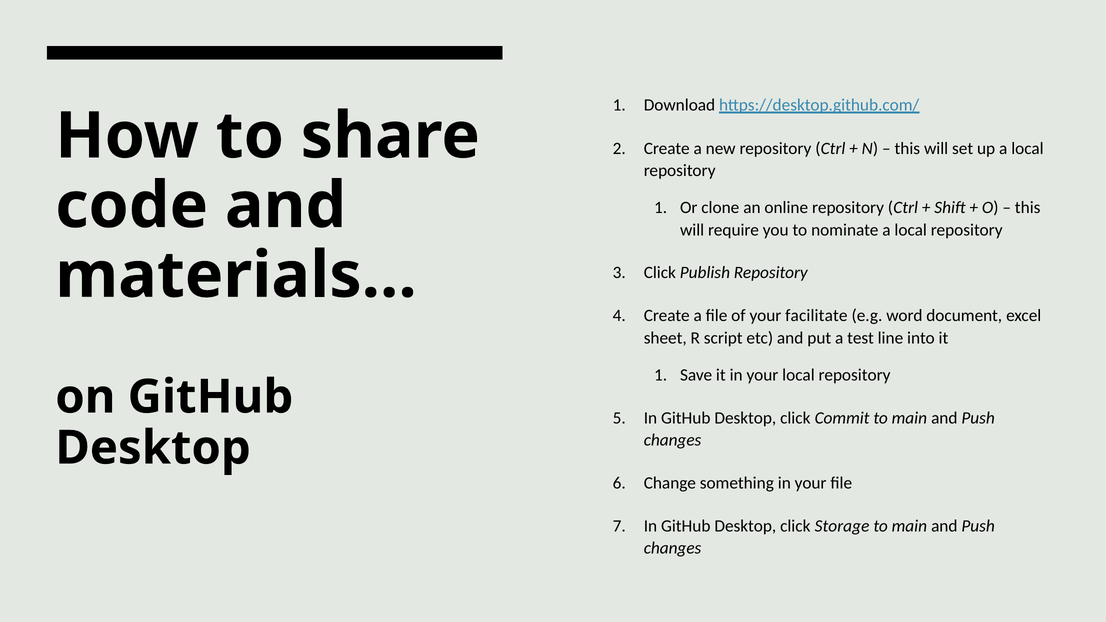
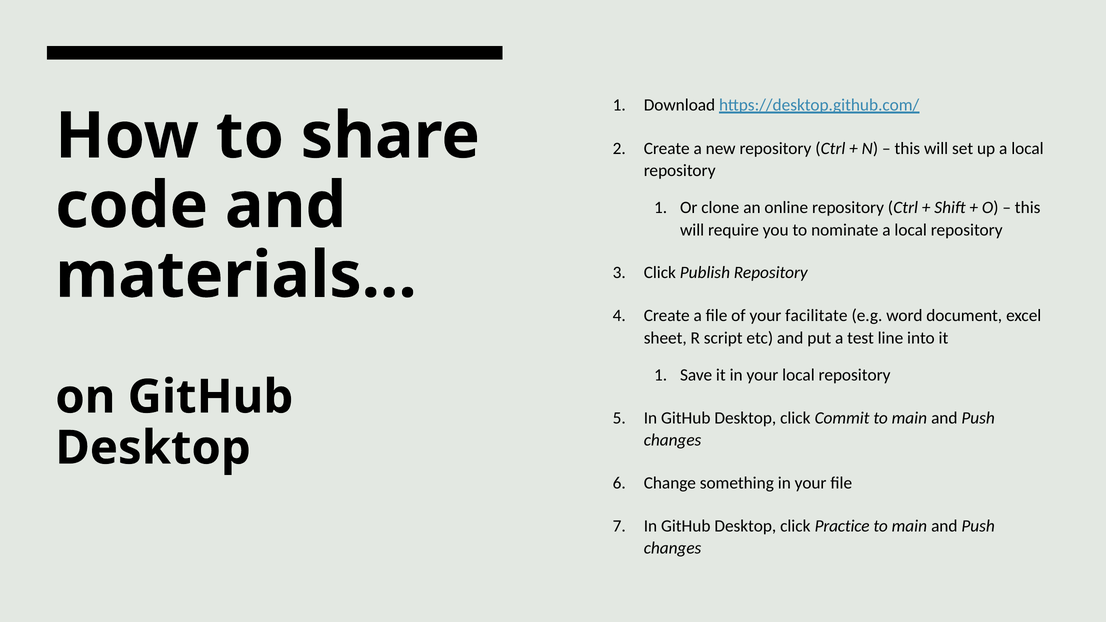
Storage: Storage -> Practice (842, 526)
